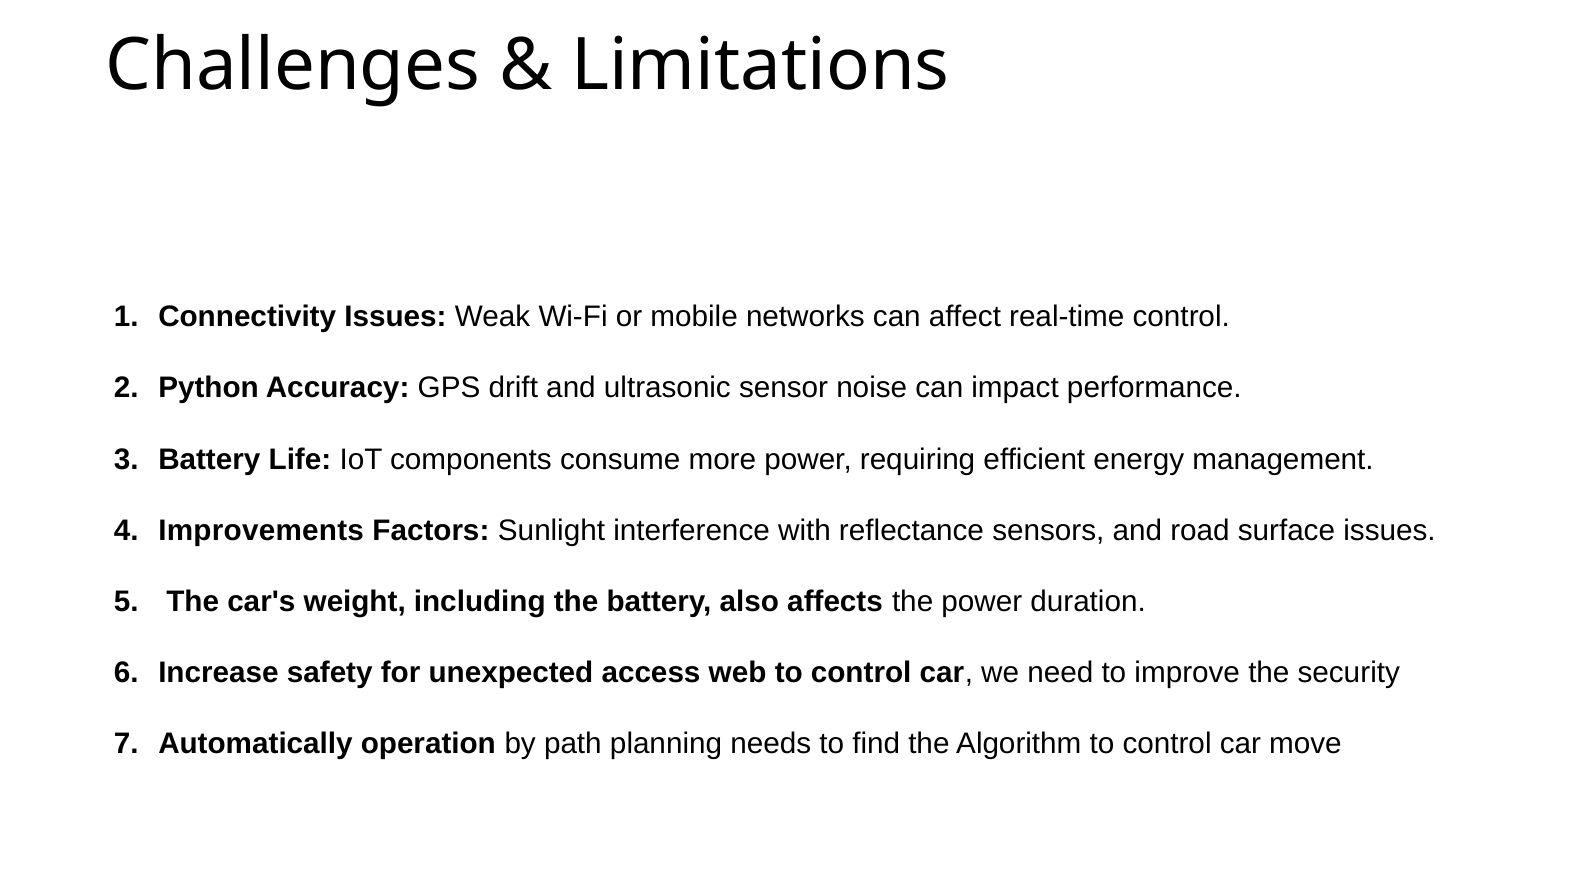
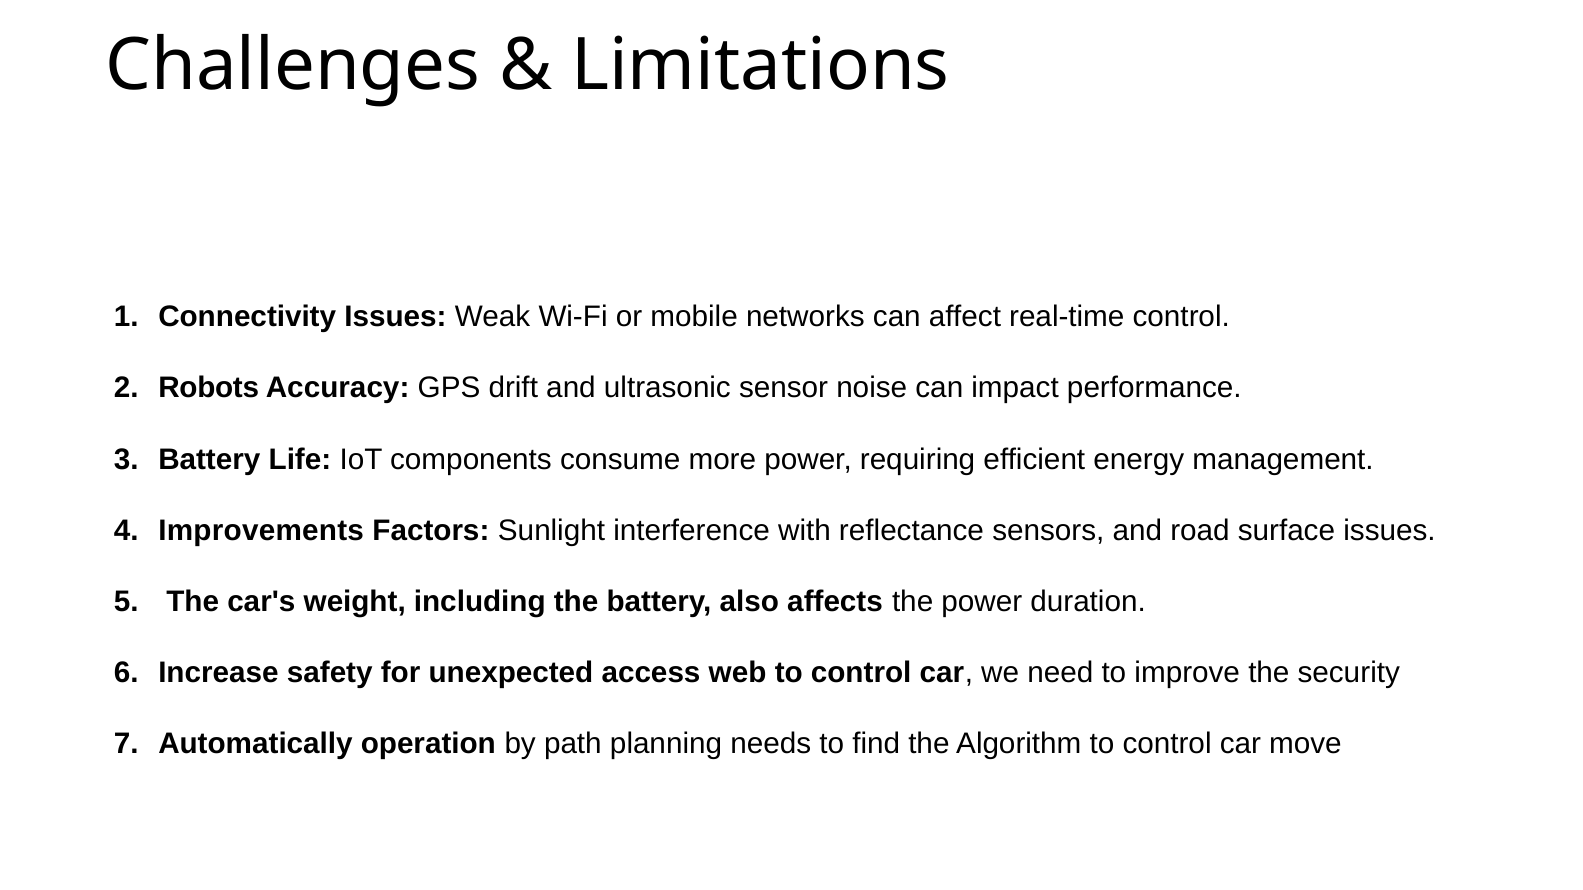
Python: Python -> Robots (209, 388)
